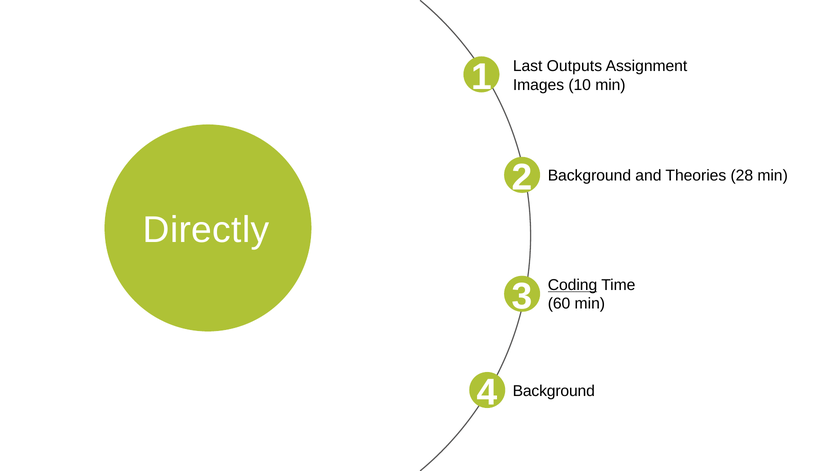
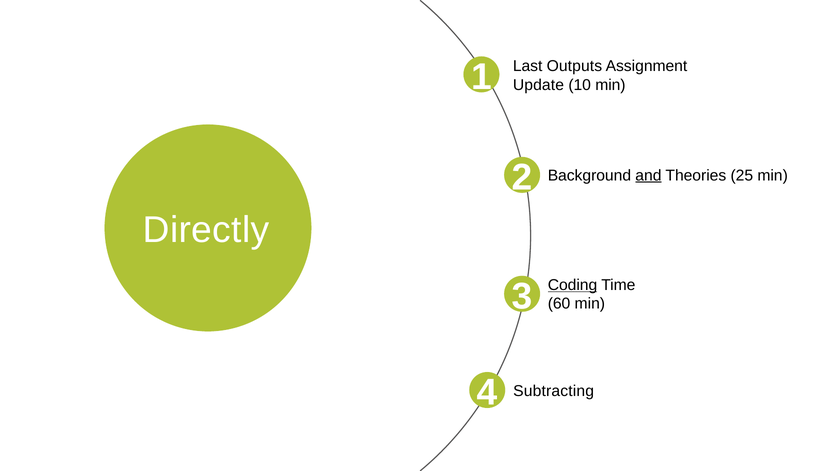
Images: Images -> Update (538, 85)
and underline: none -> present (648, 175)
28: 28 -> 25 (742, 175)
Background: Background -> Subtracting (554, 391)
